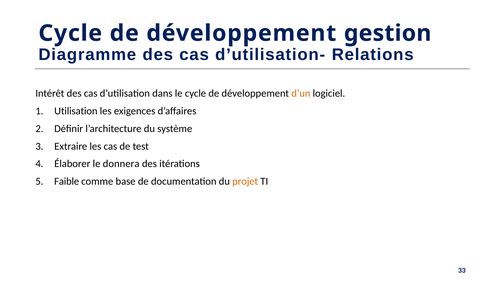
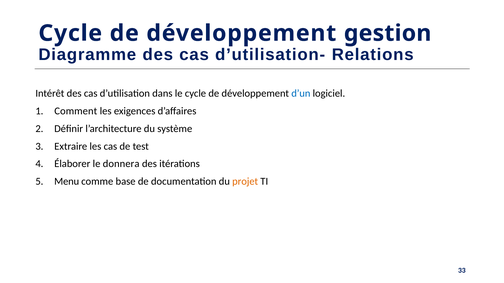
d’un colour: orange -> blue (301, 93)
Utilisation: Utilisation -> Comment (76, 111)
Faible: Faible -> Menu (67, 182)
